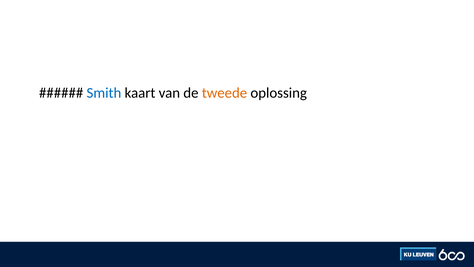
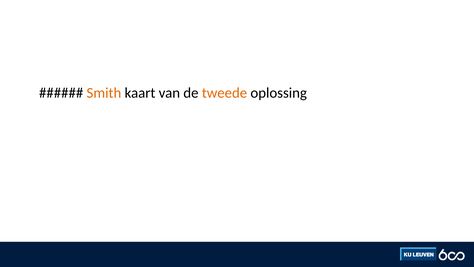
Smith colour: blue -> orange (104, 93)
